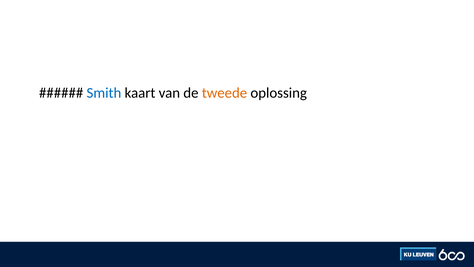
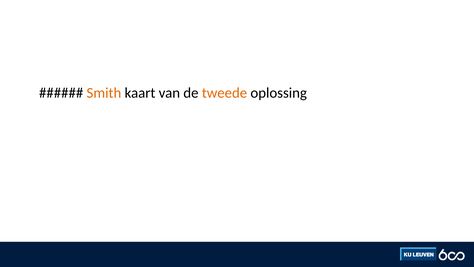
Smith colour: blue -> orange (104, 93)
